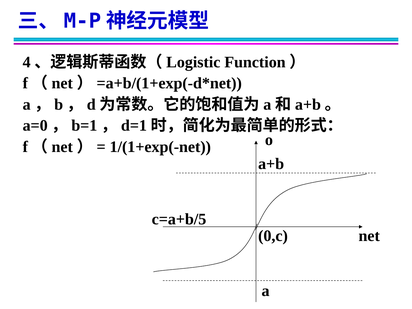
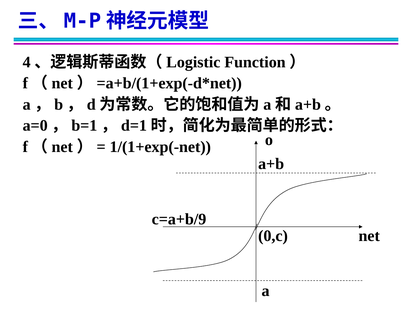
c=a+b/5: c=a+b/5 -> c=a+b/9 (179, 219)
